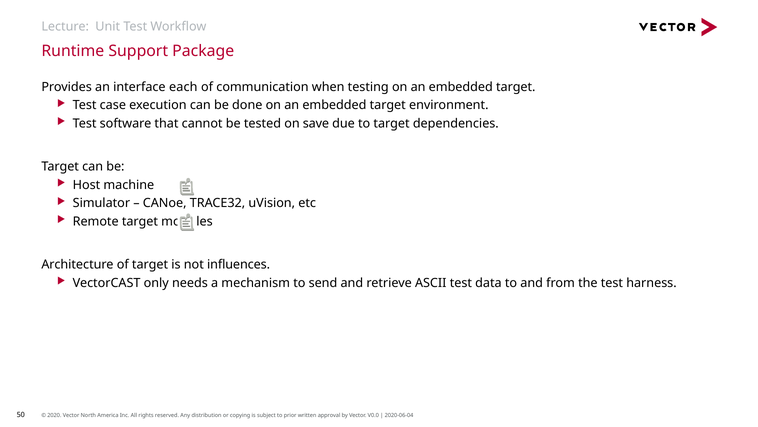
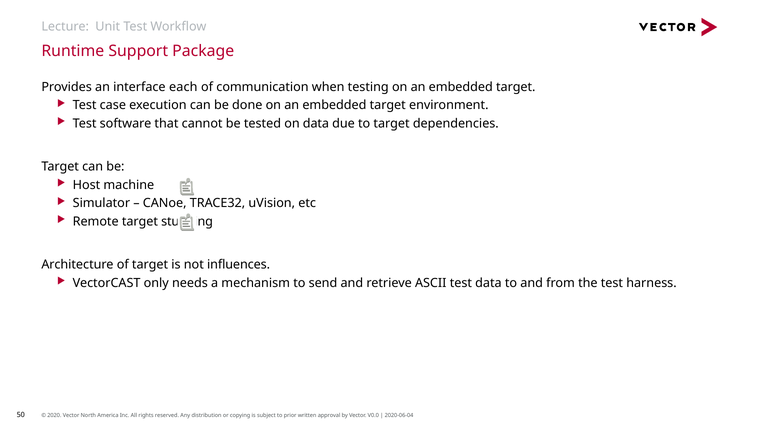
on save: save -> data (316, 123)
modules: modules -> stubbing (187, 221)
